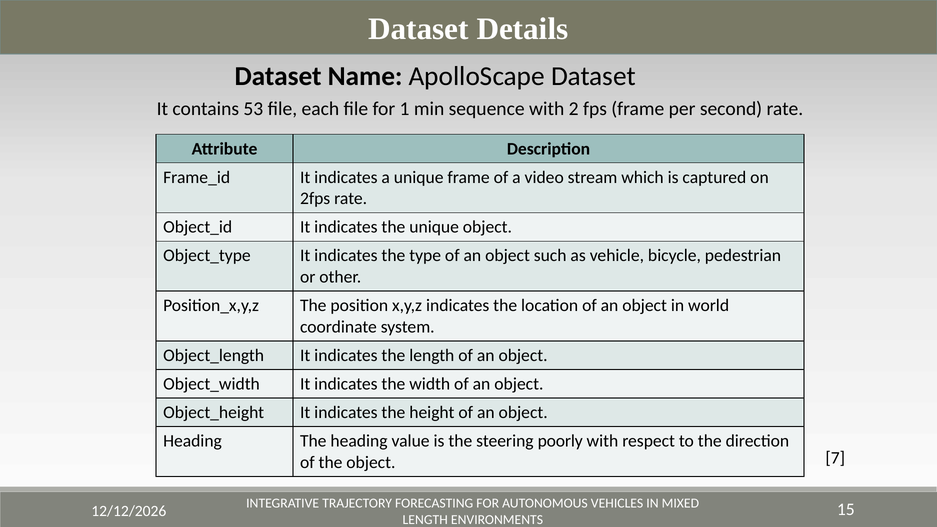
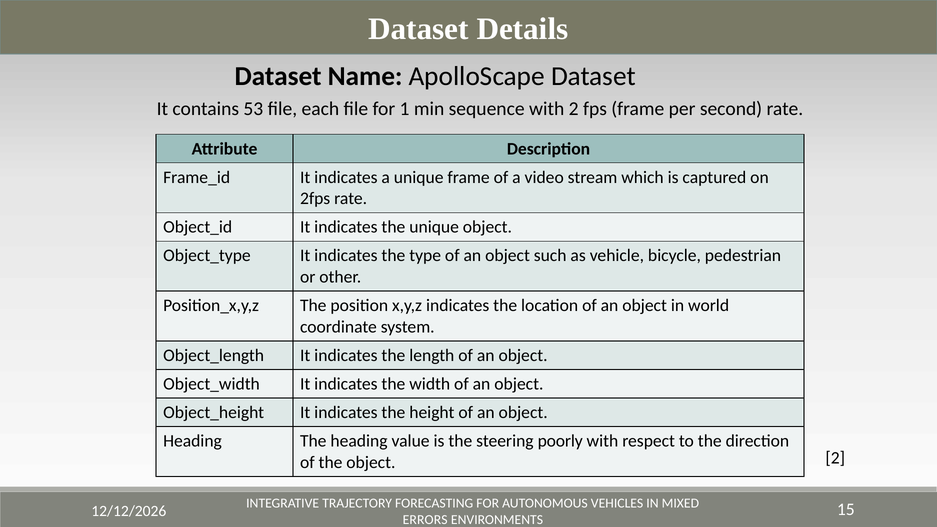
object 7: 7 -> 2 (835, 458)
LENGTH: LENGTH -> ERRORS (425, 520)
